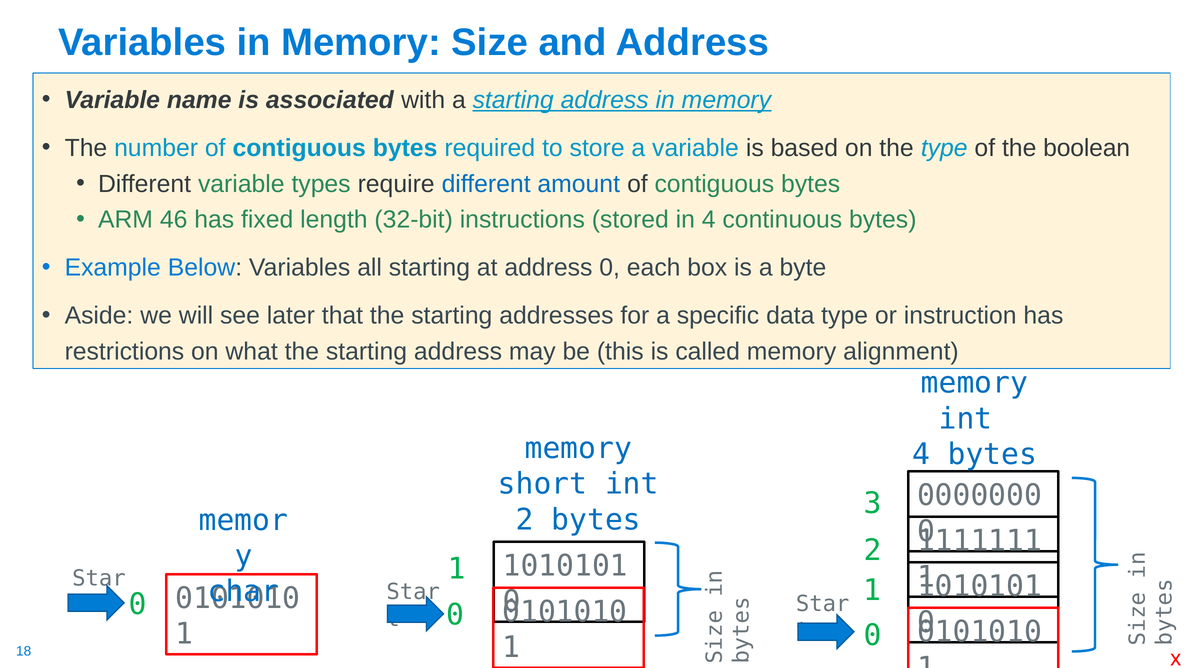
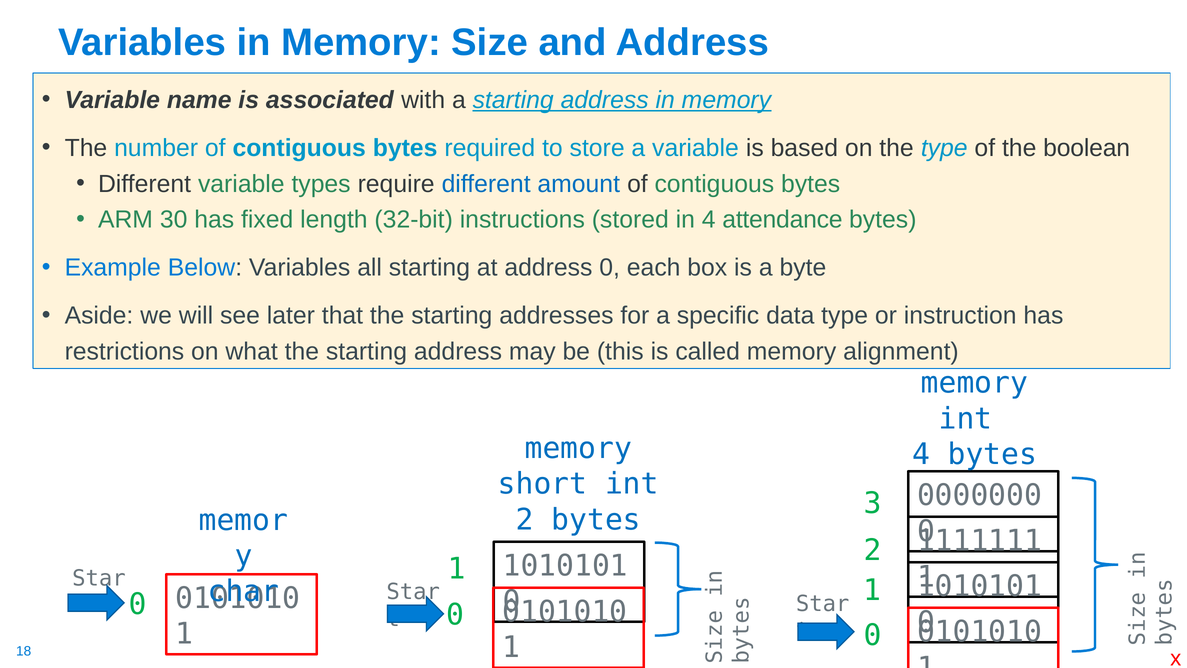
46: 46 -> 30 (174, 220)
continuous: continuous -> attendance (782, 220)
